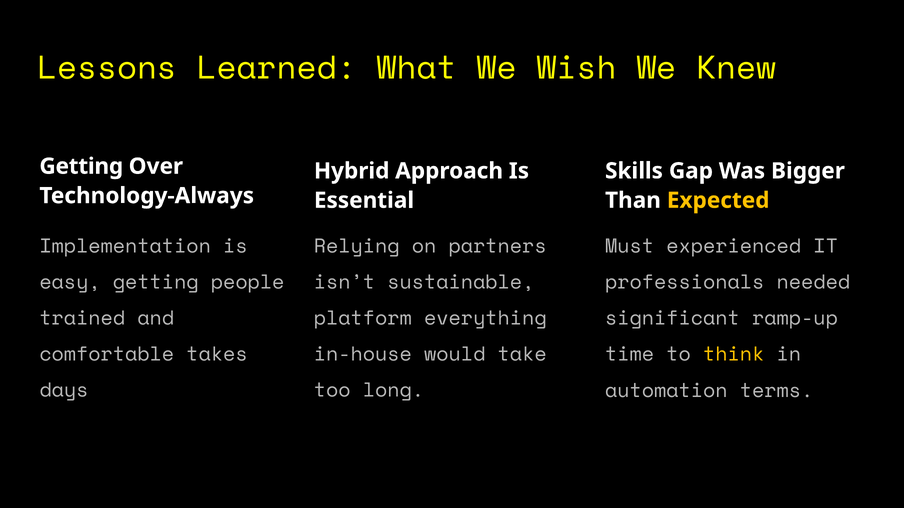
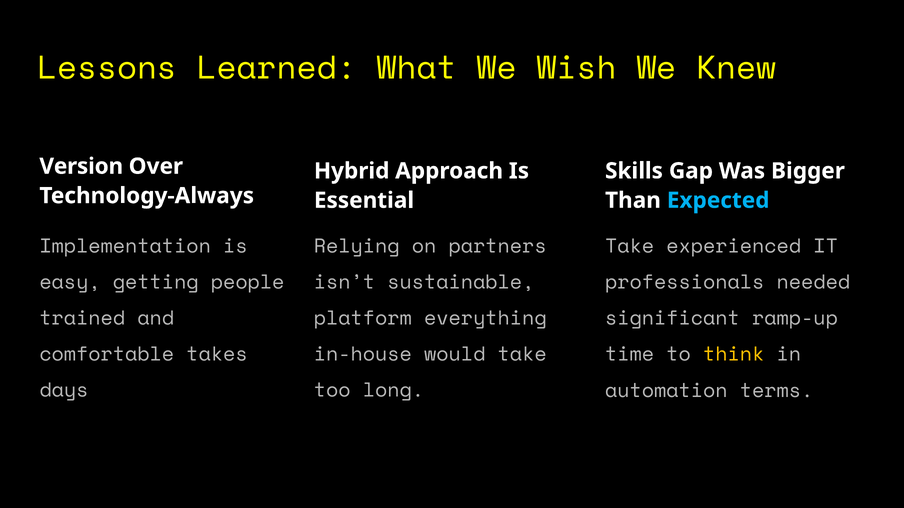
Getting: Getting -> Version (81, 166)
Expected colour: yellow -> light blue (718, 201)
Must: Must -> Take (630, 246)
